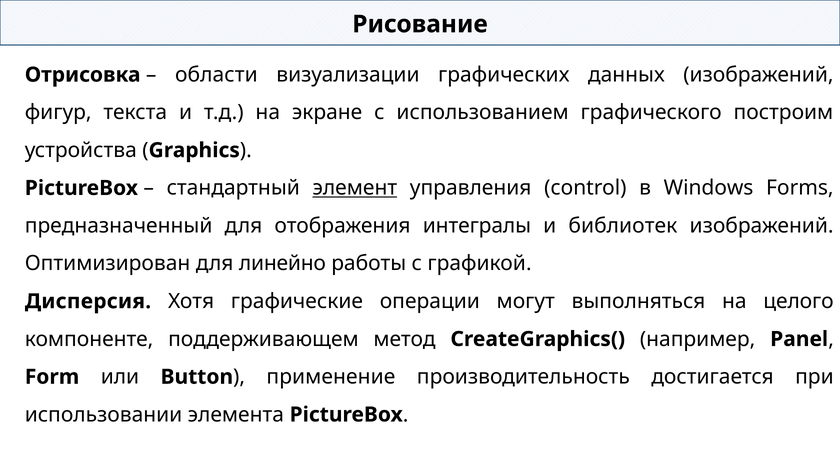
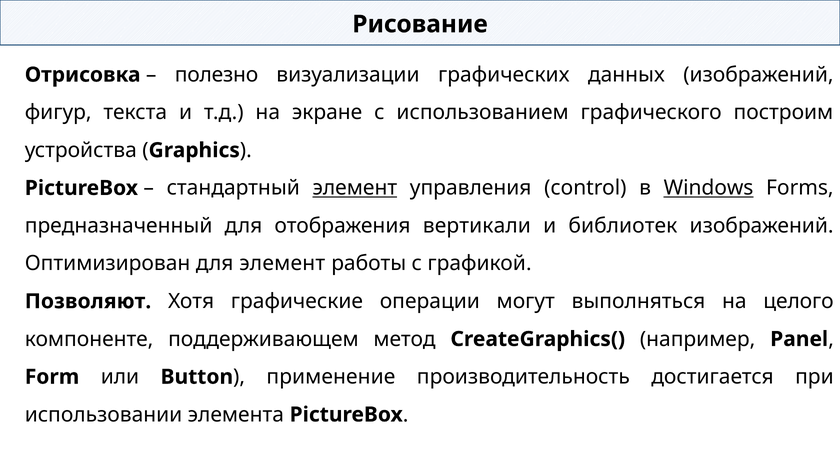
области: области -> полезно (217, 75)
Windows underline: none -> present (709, 188)
интегралы: интегралы -> вертикали (477, 226)
для линейно: линейно -> элемент (282, 264)
Дисперсия: Дисперсия -> Позволяют (88, 302)
